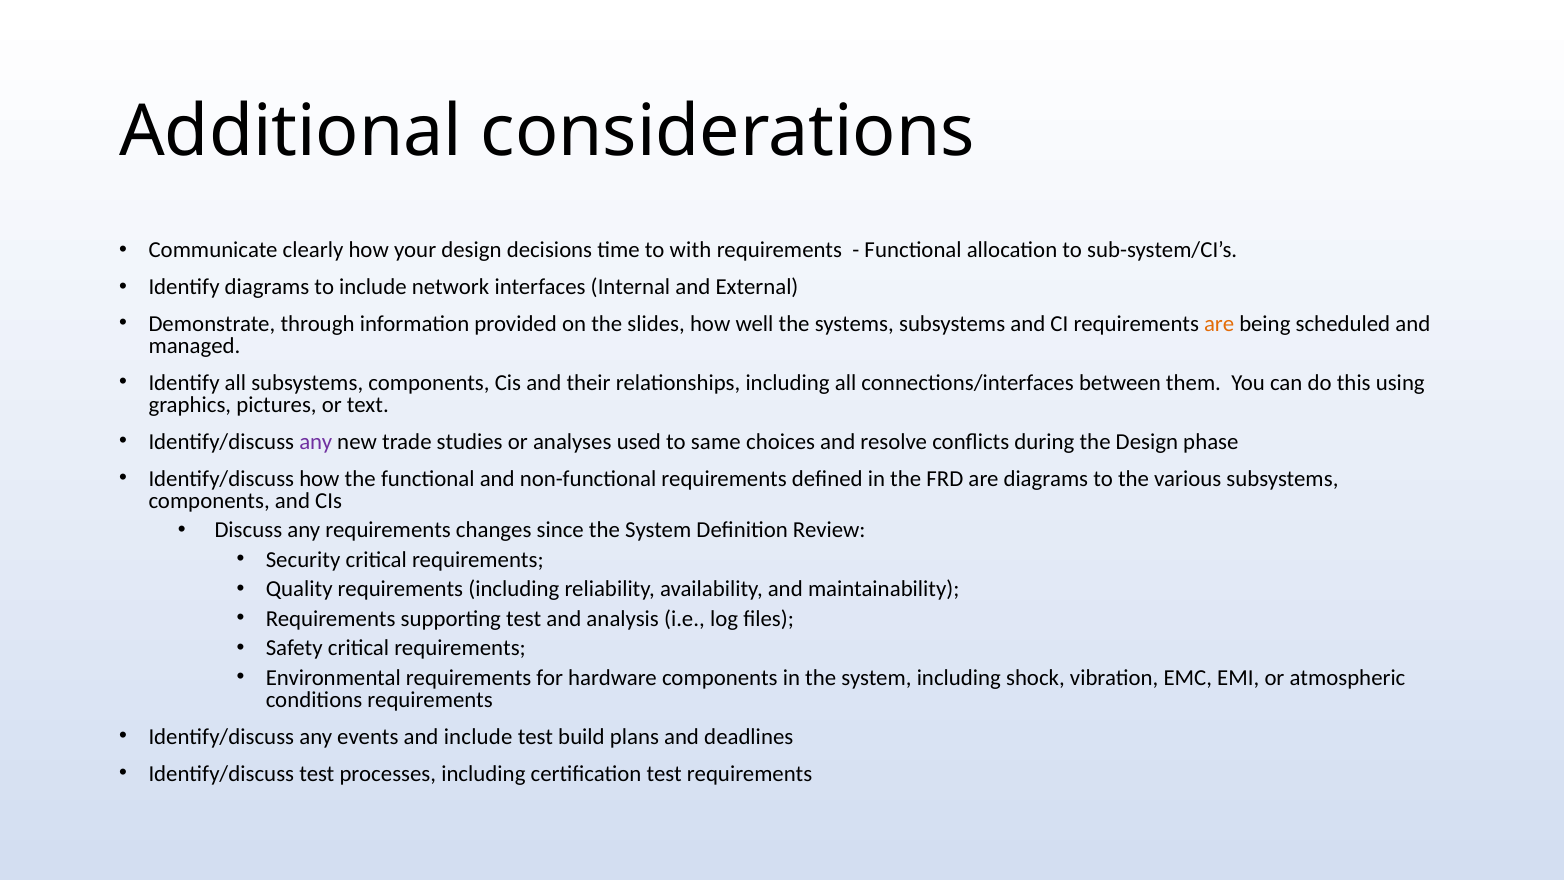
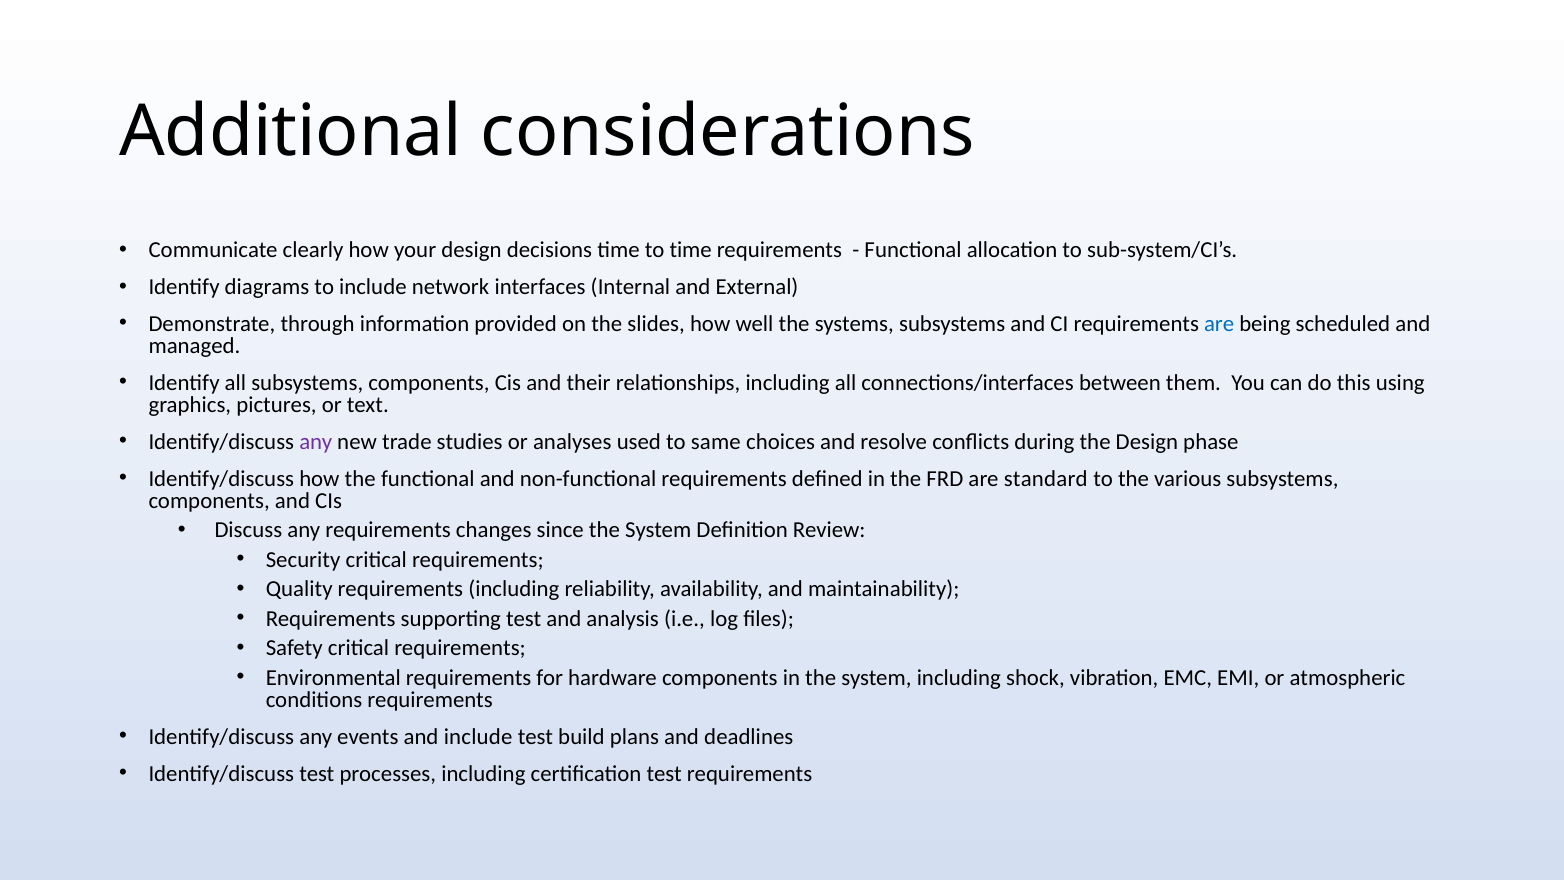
to with: with -> time (691, 250)
are colour: orange -> blue (1219, 324)
are diagrams: diagrams -> standard (1046, 479)
